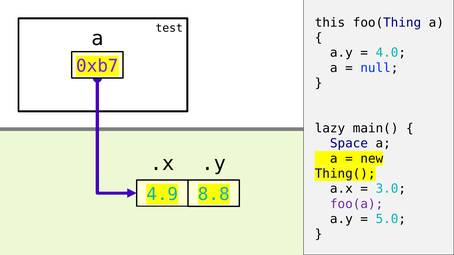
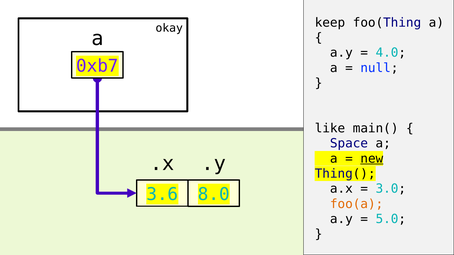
this: this -> keep (330, 23)
test: test -> okay (169, 28)
lazy: lazy -> like (330, 129)
new underline: none -> present (372, 159)
4.9: 4.9 -> 3.6 (162, 195)
8.8: 8.8 -> 8.0 (214, 195)
foo(a colour: purple -> orange (357, 204)
